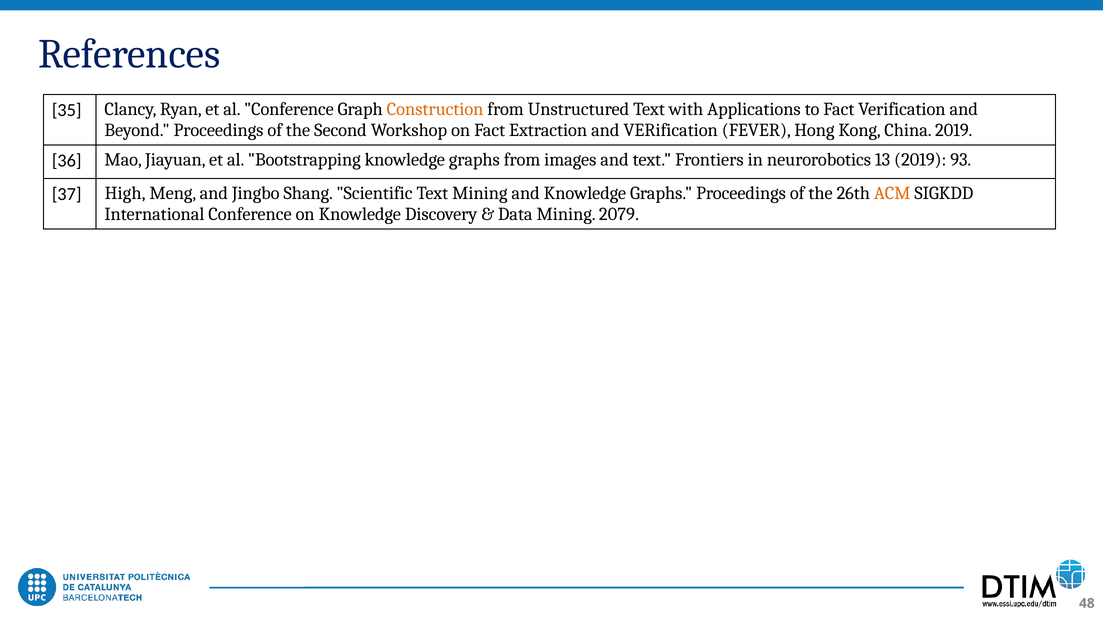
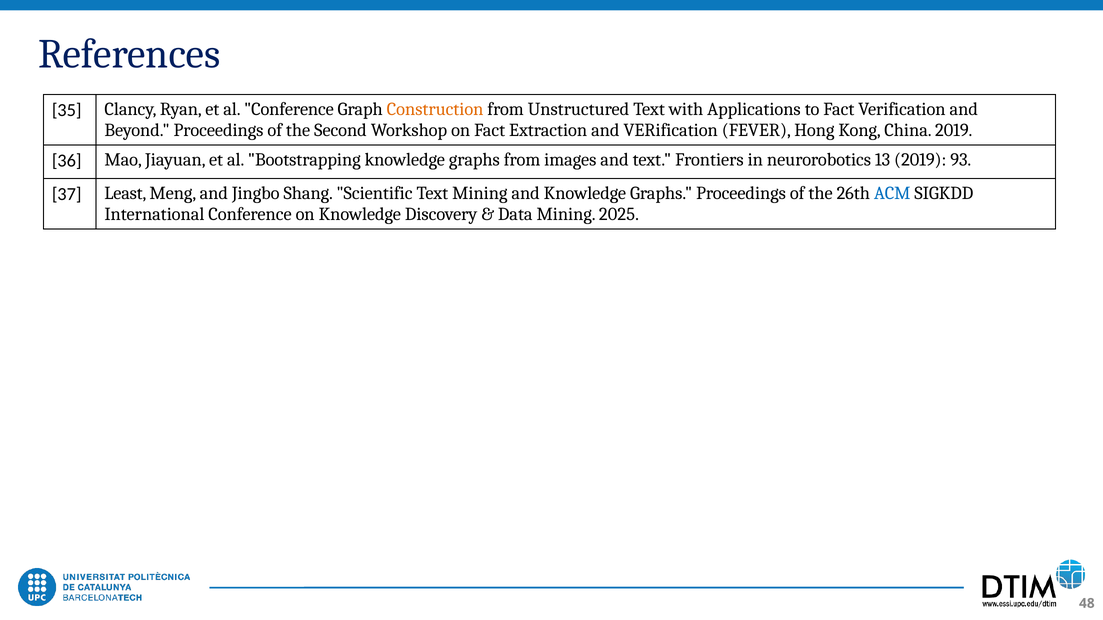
High: High -> Least (125, 193)
ACM colour: orange -> blue (892, 193)
2079: 2079 -> 2025 (619, 215)
